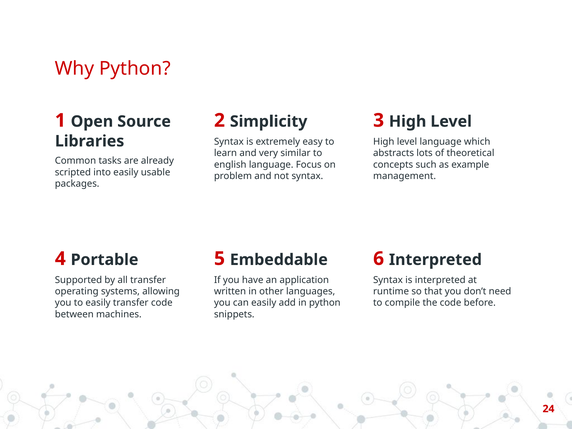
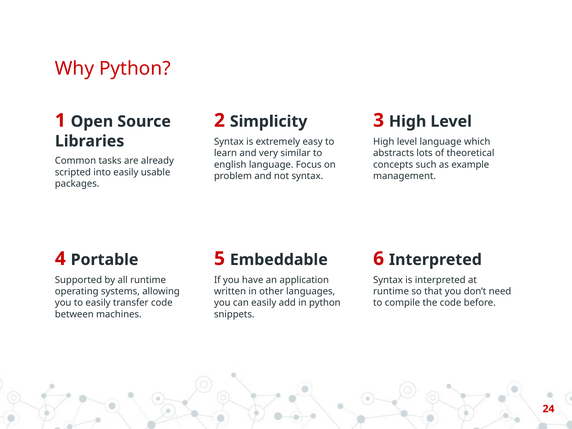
all transfer: transfer -> runtime (148, 280)
